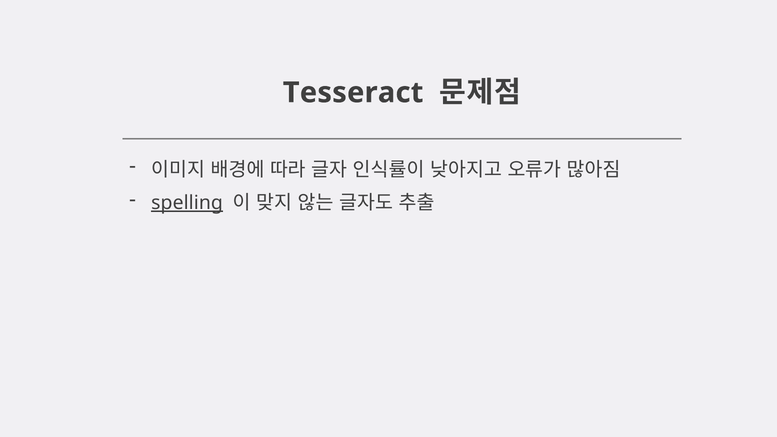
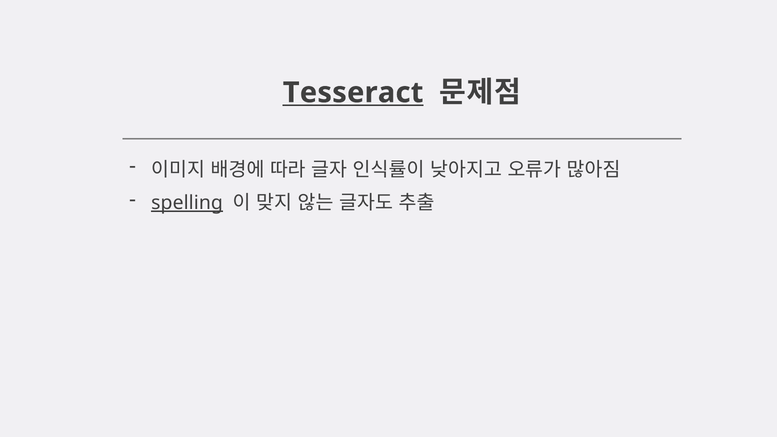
Tesseract underline: none -> present (353, 93)
